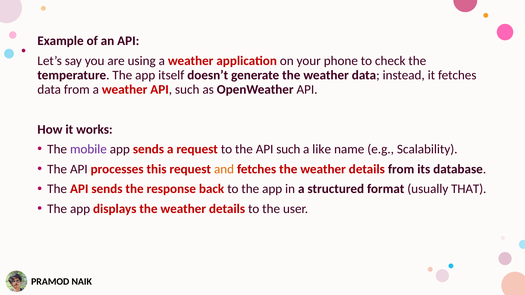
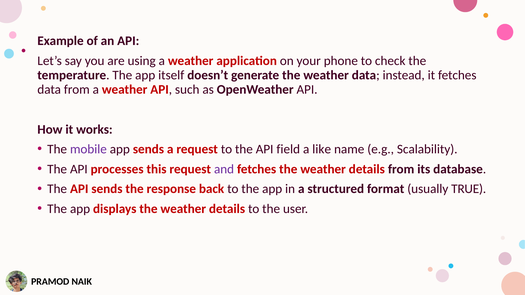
the API such: such -> field (288, 149)
and colour: orange -> purple (224, 169)
THAT: THAT -> TRUE (469, 189)
